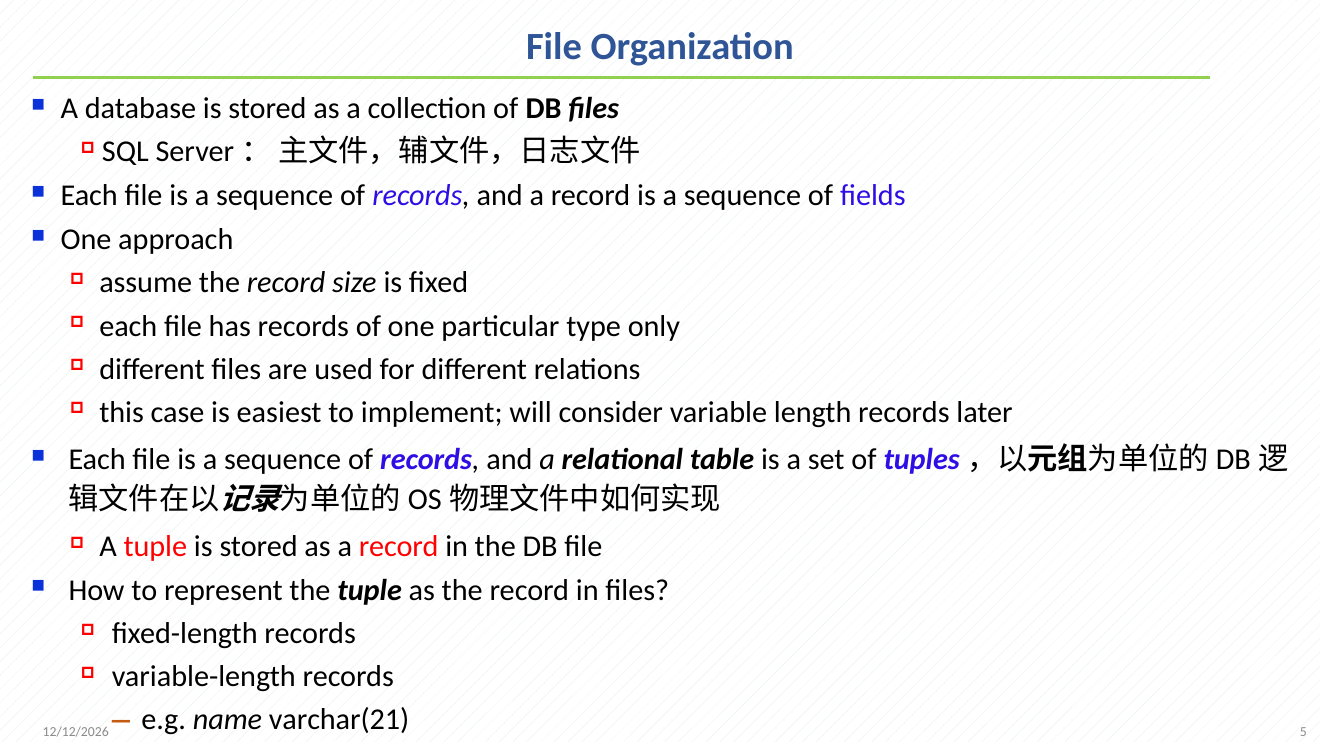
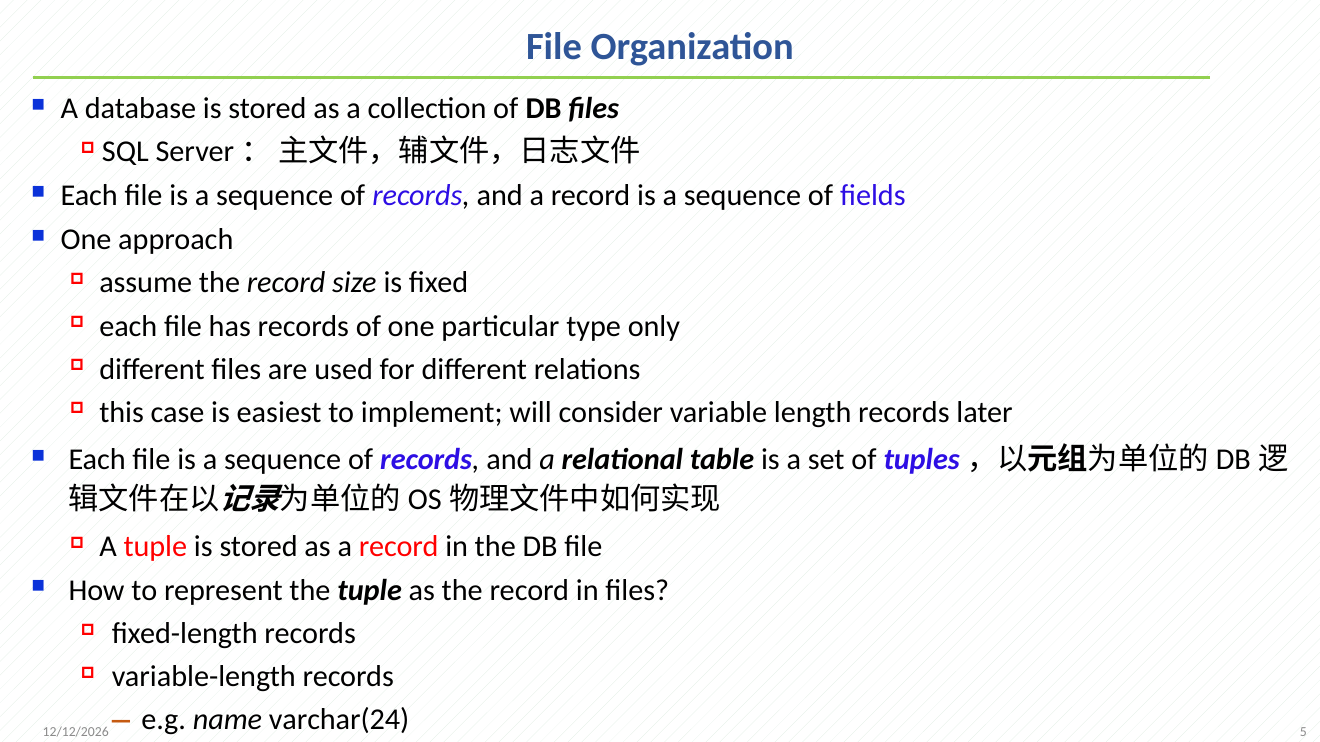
varchar(21: varchar(21 -> varchar(24 (339, 720)
